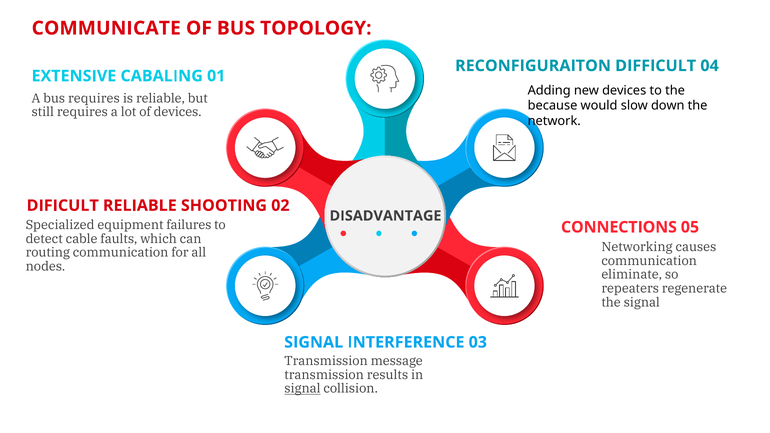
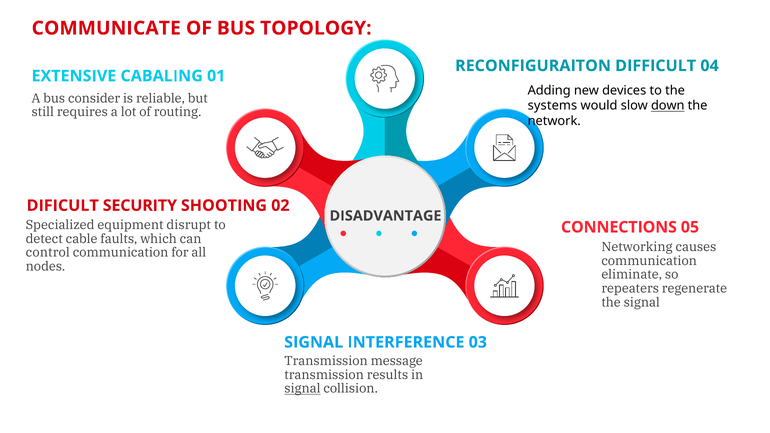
bus requires: requires -> consider (94, 98)
because: because -> systems (552, 106)
down underline: none -> present (668, 106)
of devices: devices -> routing (178, 112)
DIFICULT RELIABLE: RELIABLE -> SECURITY (140, 206)
failures: failures -> disrupt (189, 225)
routing: routing -> control (48, 253)
